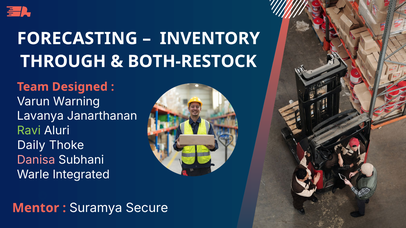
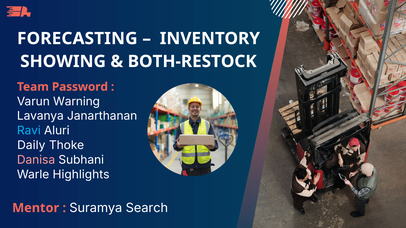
THROUGH: THROUGH -> SHOWING (63, 62)
Designed: Designed -> Password (80, 87)
Ravi colour: light green -> light blue (29, 131)
Integrated: Integrated -> Highlights (81, 175)
Secure: Secure -> Search (147, 208)
